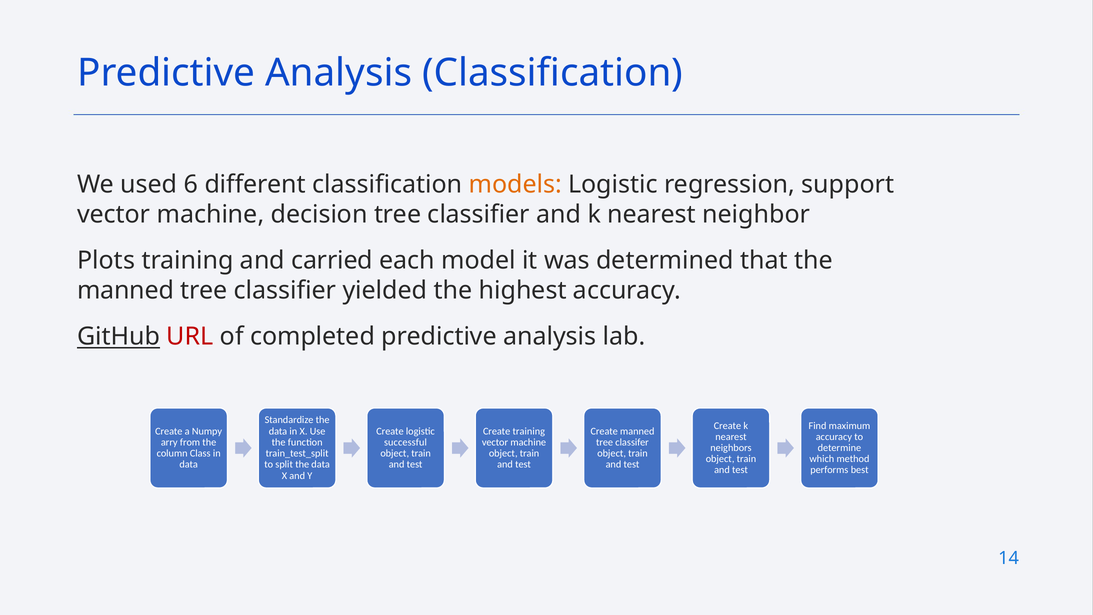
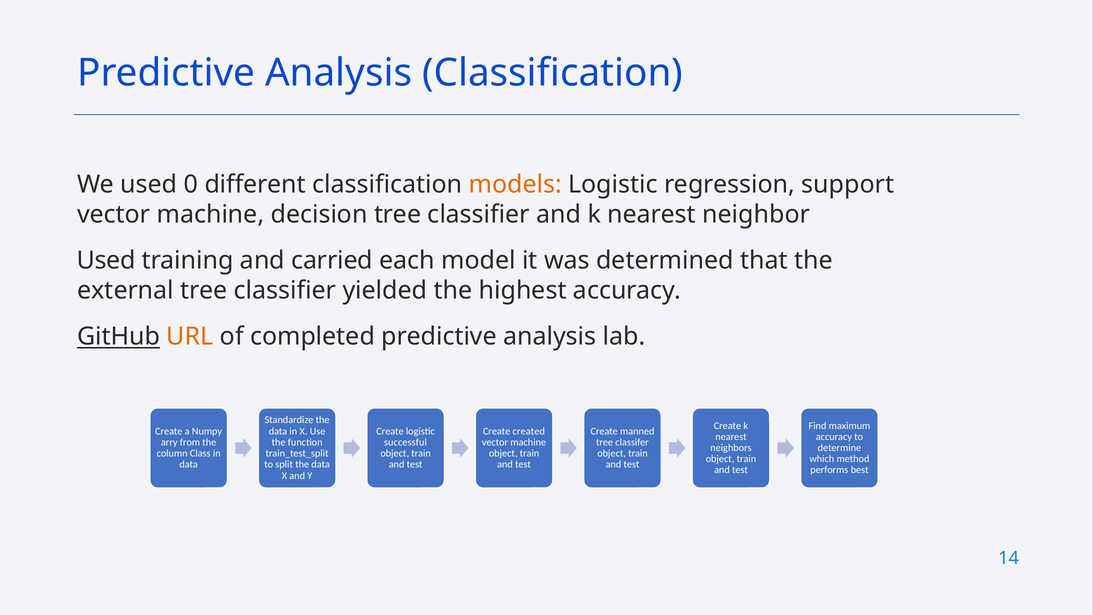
6: 6 -> 0 (191, 184)
Plots: Plots -> Used (106, 260)
manned: manned -> external (126, 290)
URL colour: red -> orange (190, 336)
training: training -> created (529, 431)
